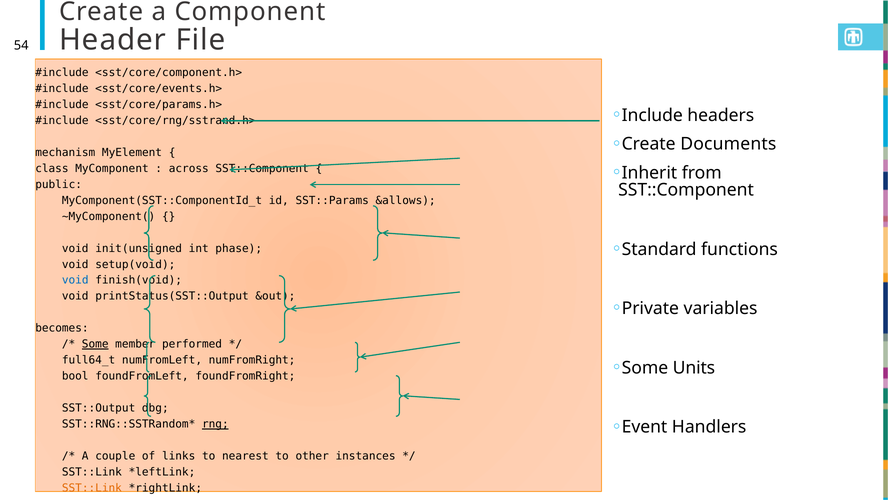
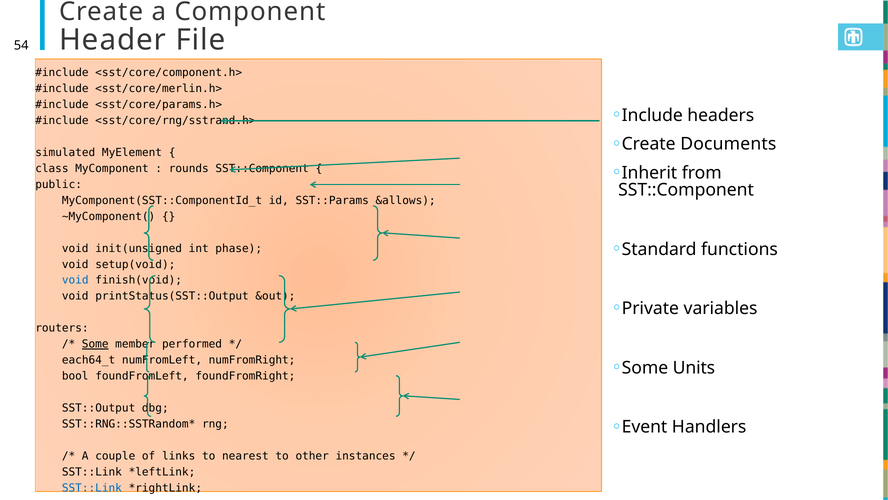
<sst/core/events.h>: <sst/core/events.h> -> <sst/core/merlin.h> (159, 88)
mechanism: mechanism -> simulated (65, 152)
across: across -> rounds (189, 168)
becomes: becomes -> routers (62, 328)
full64_t: full64_t -> each64_t (89, 360)
rng underline: present -> none (215, 424)
SST::Link colour: orange -> blue (92, 488)
